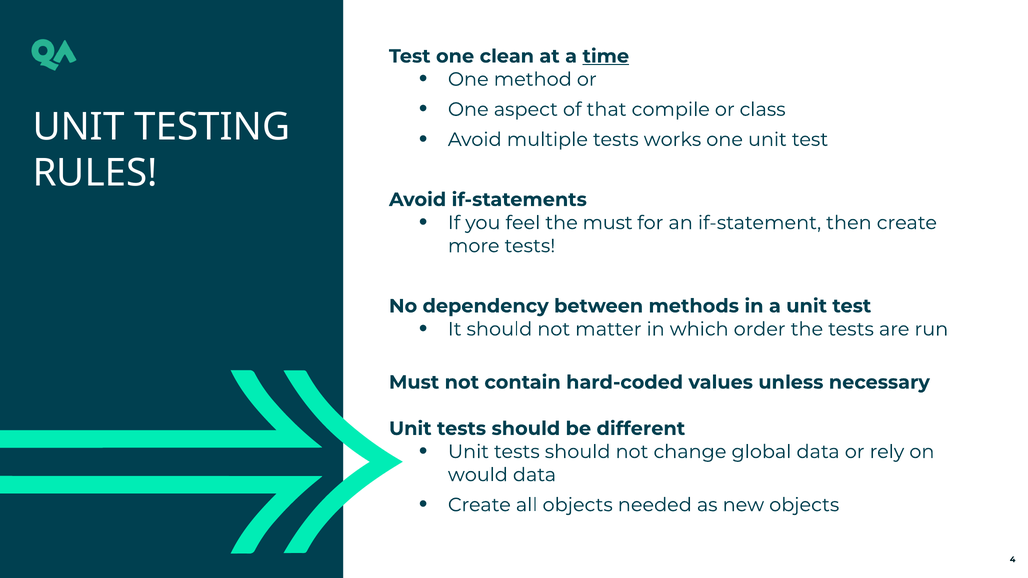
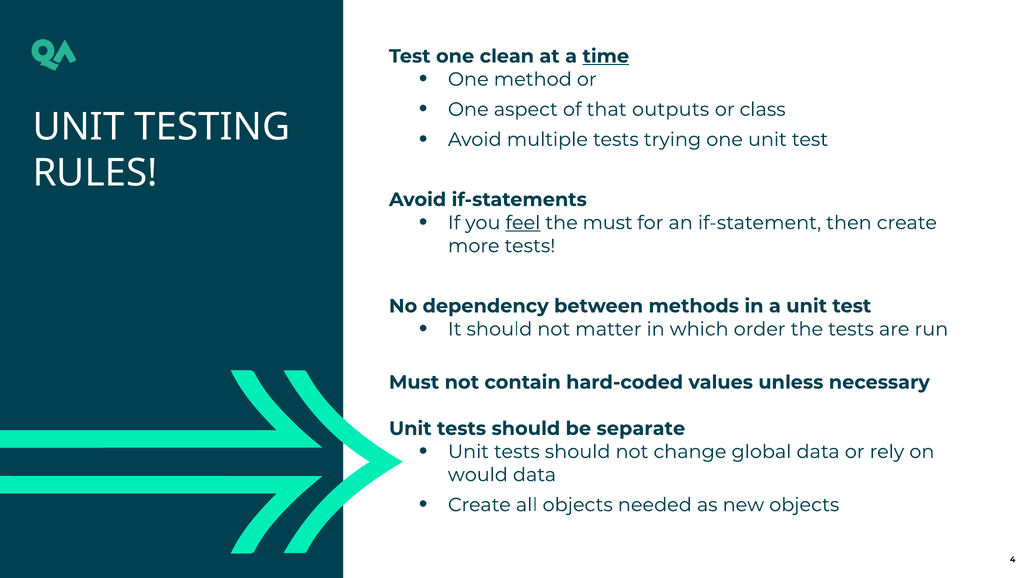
compile: compile -> outputs (671, 110)
works: works -> trying (672, 140)
feel underline: none -> present (523, 223)
different: different -> separate (641, 429)
